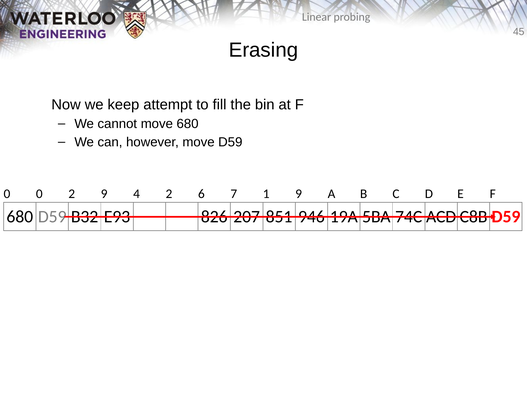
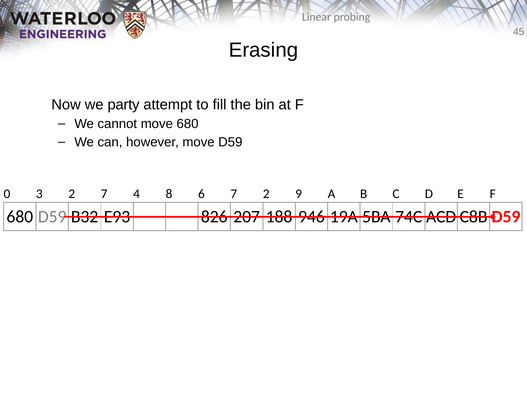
keep: keep -> party (124, 105)
0 0: 0 -> 3 (39, 194)
2 9: 9 -> 7 (104, 194)
4 2: 2 -> 8 (169, 194)
7 1: 1 -> 2 (266, 194)
851: 851 -> 188 (279, 217)
